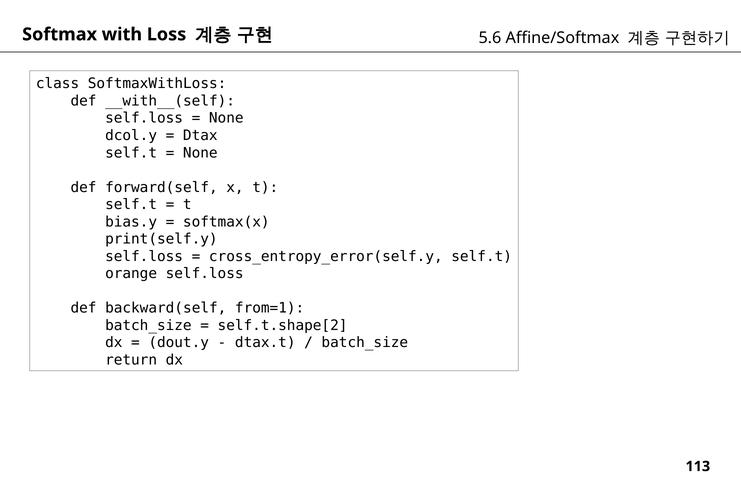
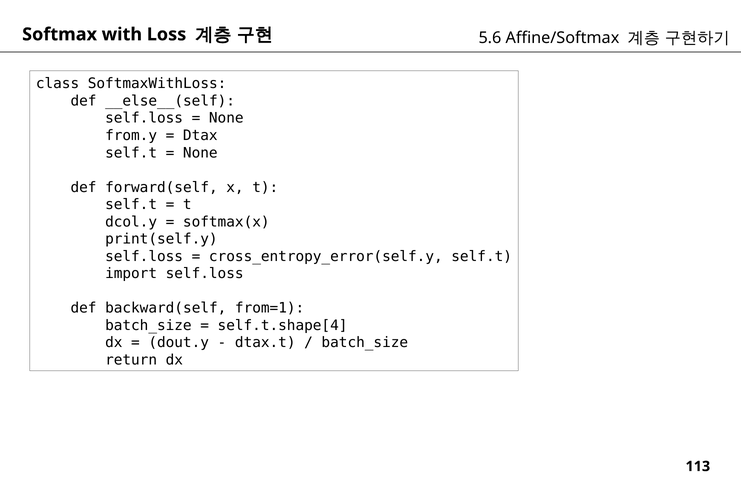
__with__(self: __with__(self -> __else__(self (170, 101)
dcol.y: dcol.y -> from.y (131, 136)
bias.y: bias.y -> dcol.y (131, 222)
orange: orange -> import (131, 274)
self.t.shape[2: self.t.shape[2 -> self.t.shape[4 (283, 326)
